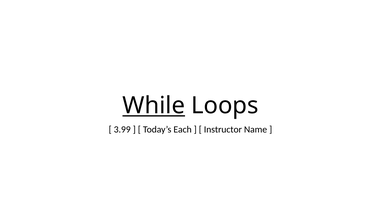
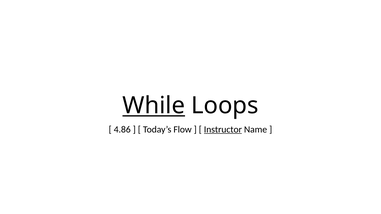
3.99: 3.99 -> 4.86 (122, 130)
Each: Each -> Flow (183, 130)
Instructor underline: none -> present (223, 130)
